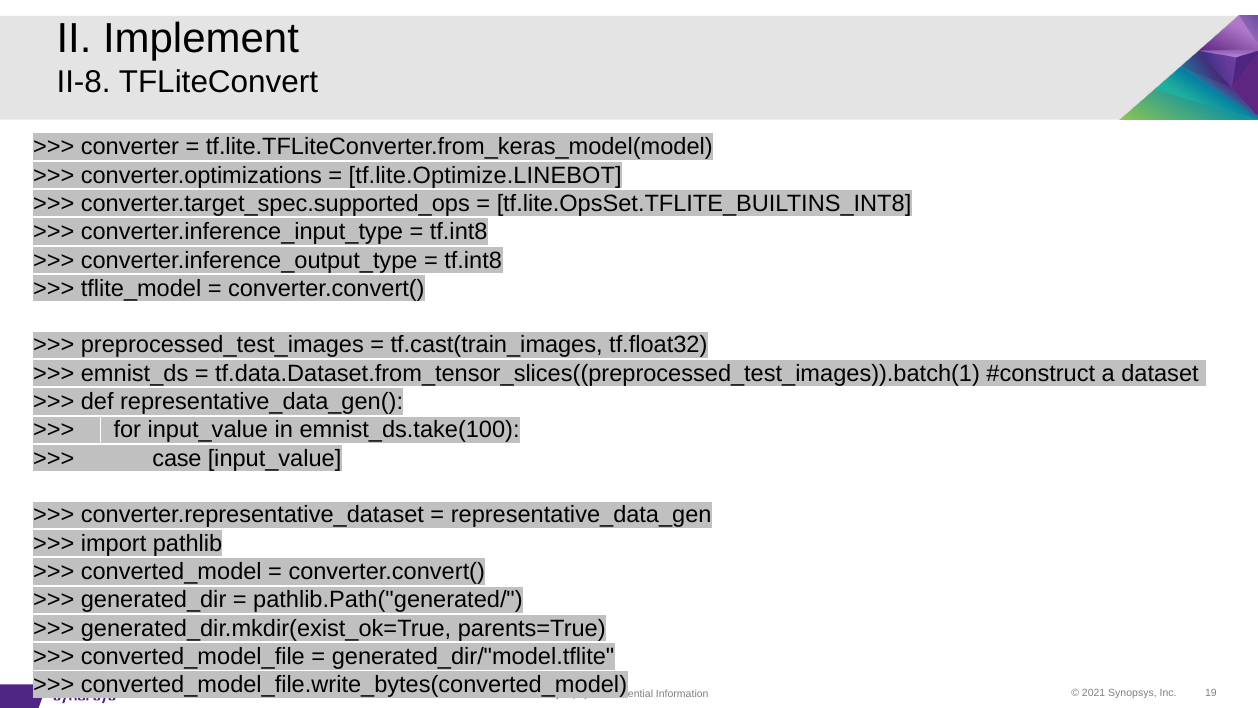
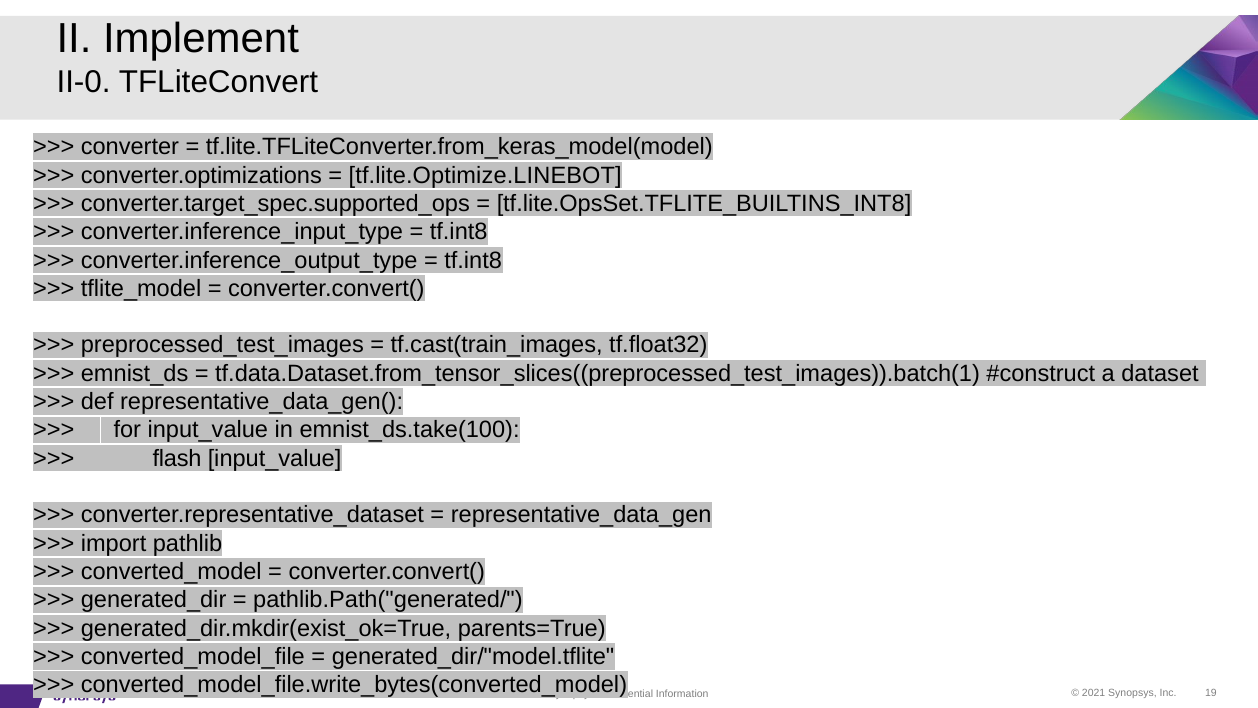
II-8: II-8 -> II-0 (84, 82)
case: case -> flash (177, 458)
